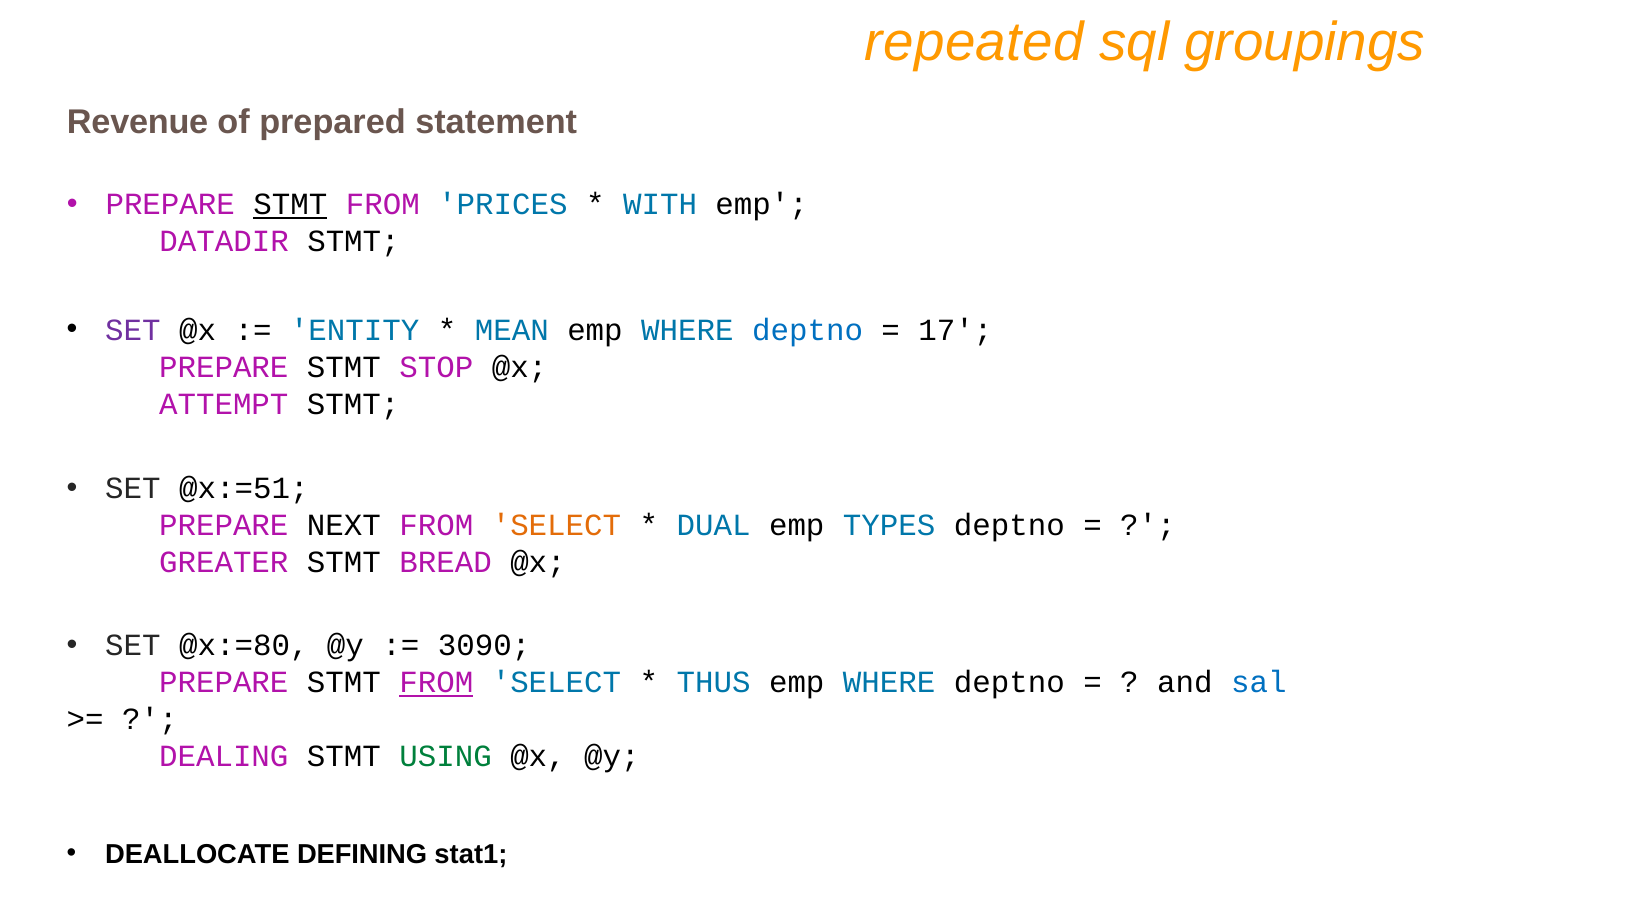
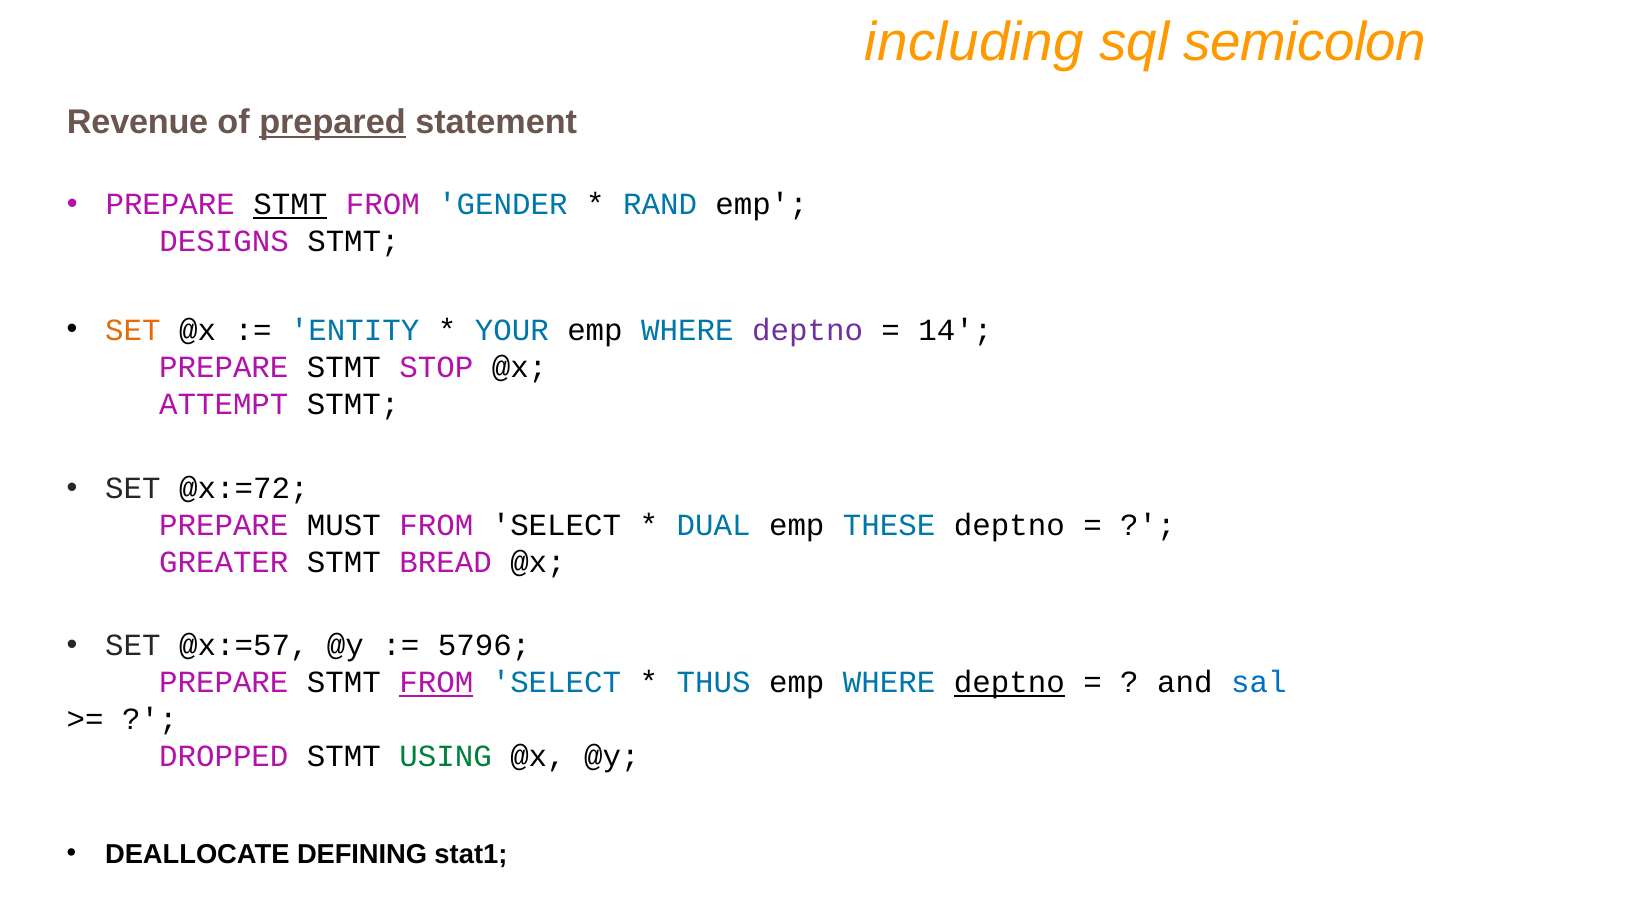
repeated: repeated -> including (974, 43)
groupings: groupings -> semicolon (1305, 43)
prepared underline: none -> present (332, 122)
PRICES: PRICES -> GENDER (503, 205)
WITH: WITH -> RAND (660, 205)
DATADIR: DATADIR -> DESIGNS (224, 242)
SET colour: purple -> orange (133, 330)
MEAN: MEAN -> YOUR (512, 330)
deptno colour: blue -> purple (808, 330)
17: 17 -> 14 (955, 330)
@x:=51: @x:=51 -> @x:=72 (244, 489)
NEXT: NEXT -> MUST (344, 526)
SELECT colour: orange -> black (556, 526)
TYPES: TYPES -> THESE (889, 526)
@x:=80: @x:=80 -> @x:=57 (244, 646)
3090: 3090 -> 5796 (484, 646)
deptno underline: none -> present (1009, 683)
DEALING: DEALING -> DROPPED (224, 757)
